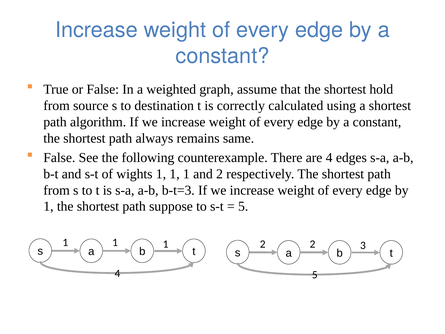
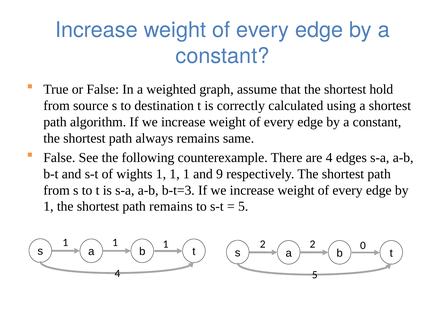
and 2: 2 -> 9 (219, 174)
path suppose: suppose -> remains (171, 206)
3: 3 -> 0 (363, 245)
